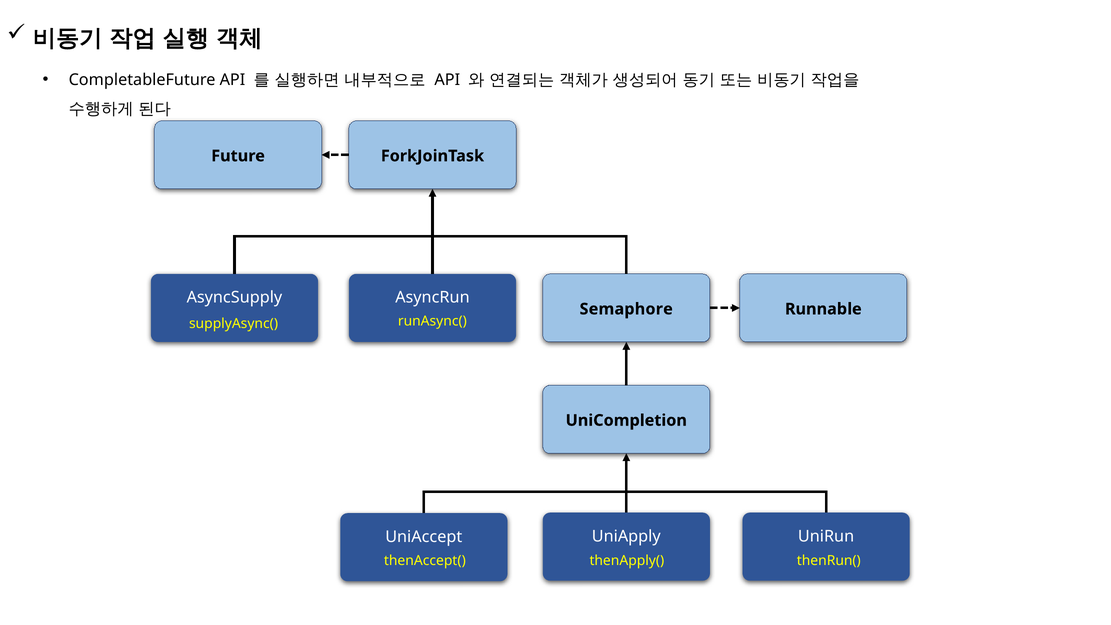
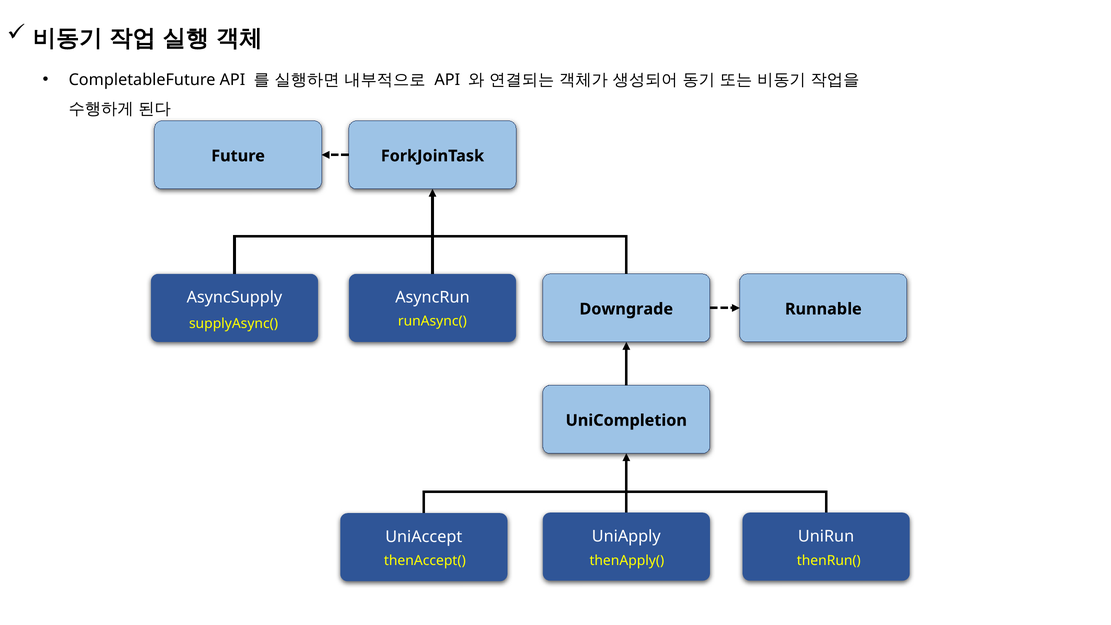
Semaphore: Semaphore -> Downgrade (626, 309)
